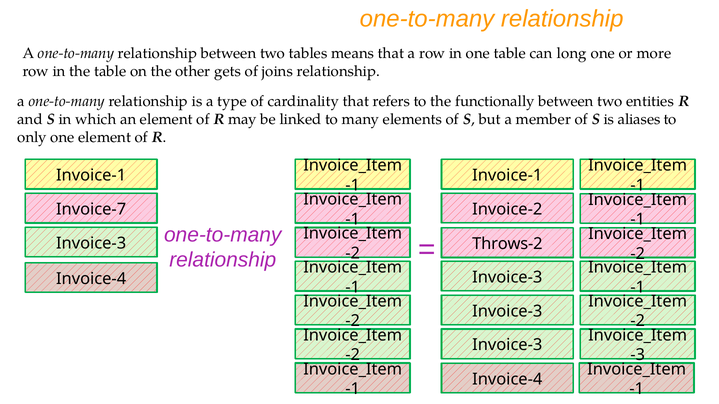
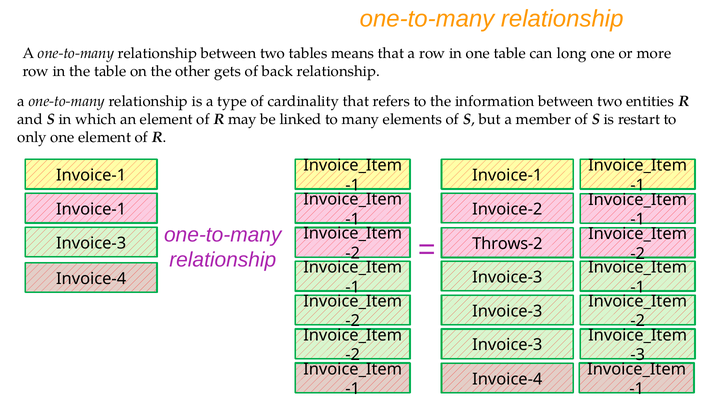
joins: joins -> back (277, 72)
functionally: functionally -> information (495, 102)
aliases: aliases -> restart (639, 120)
Invoice-7: Invoice-7 -> Invoice-1 (91, 209)
